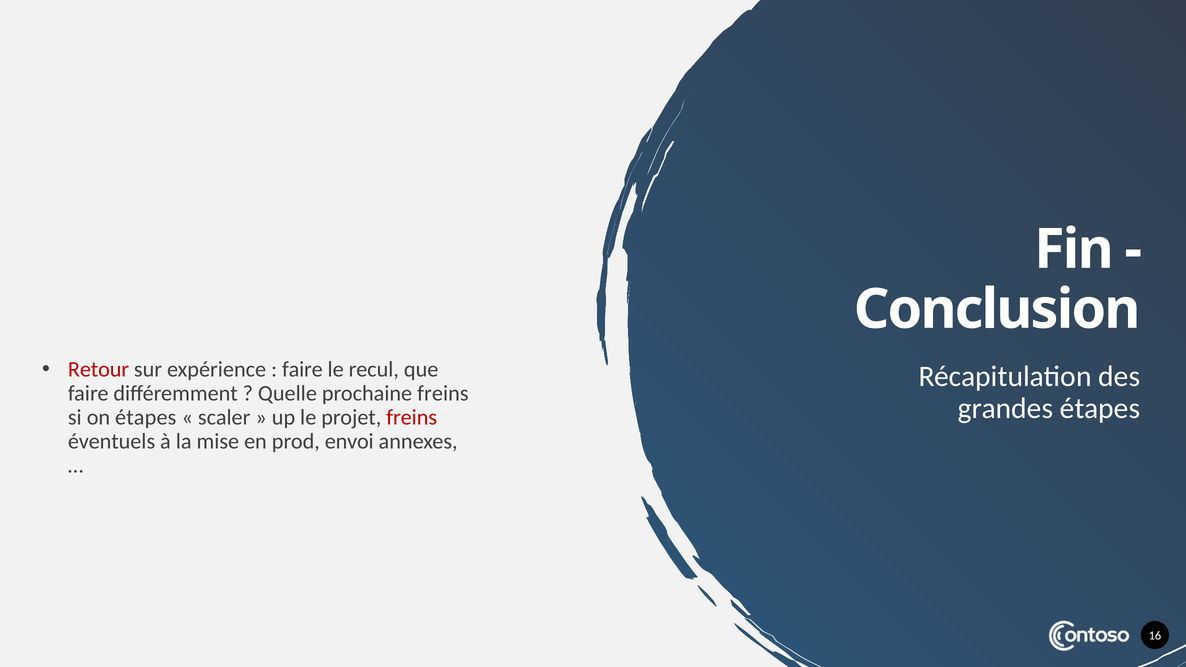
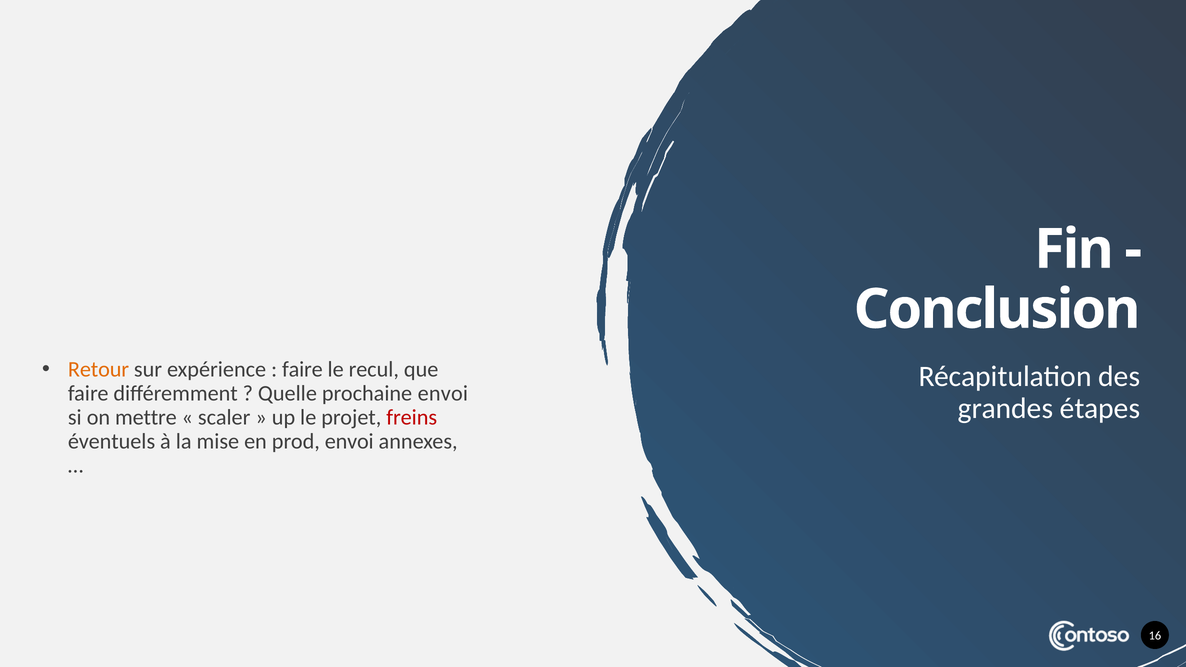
Retour colour: red -> orange (99, 369)
prochaine freins: freins -> envoi (443, 393)
on étapes: étapes -> mettre (146, 417)
